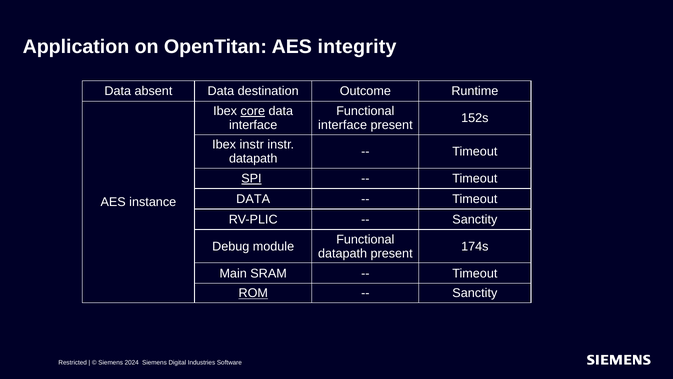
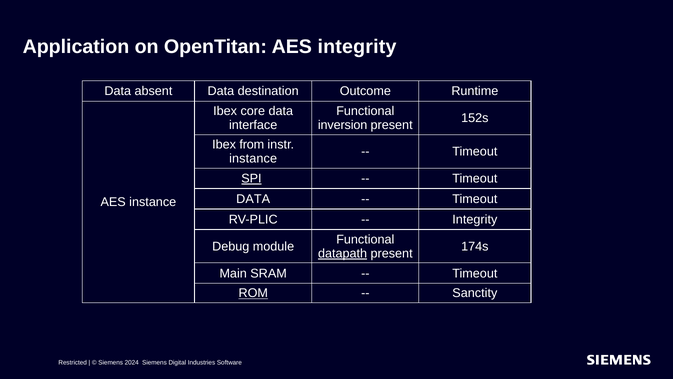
core underline: present -> none (253, 111)
interface: interface -> inversion (343, 125)
Ibex instr: instr -> from (252, 144)
datapath: datapath -> instance (253, 158)
Sanctity: Sanctity -> Integrity (475, 219)
datapath underline: none -> present (343, 253)
